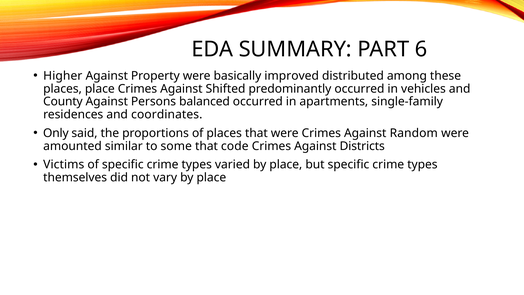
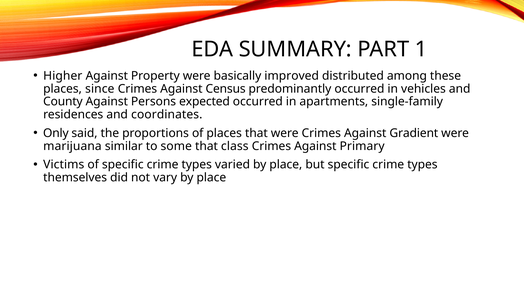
6: 6 -> 1 (421, 49)
places place: place -> since (100, 89)
Shifted: Shifted -> Census (226, 89)
balanced: balanced -> expected (205, 102)
Random: Random -> Gradient (414, 133)
amounted: amounted -> marijuana (72, 146)
code: code -> class (235, 146)
Districts: Districts -> Primary (362, 146)
